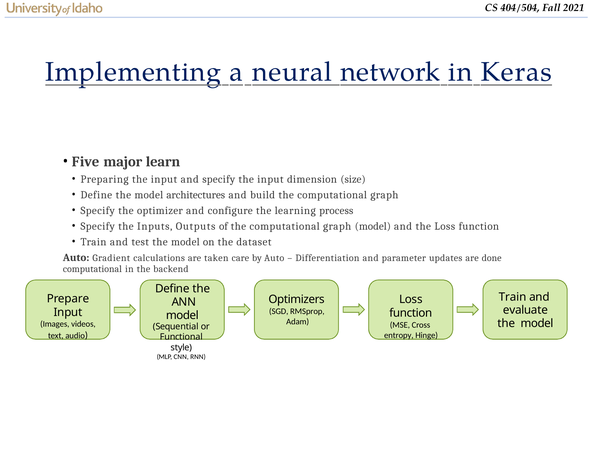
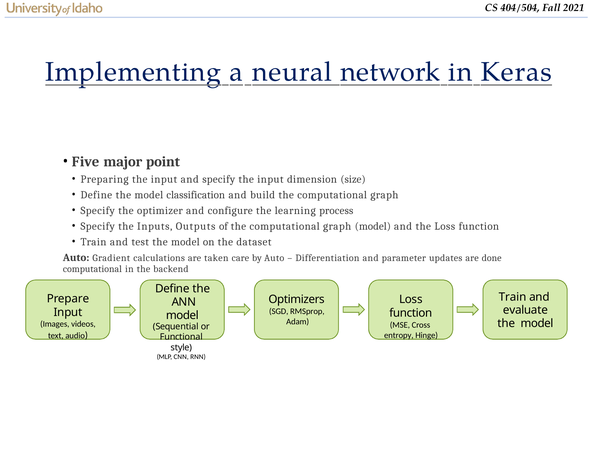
learn: learn -> point (163, 162)
architectures: architectures -> classification (196, 195)
